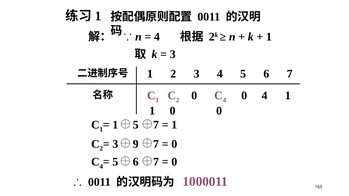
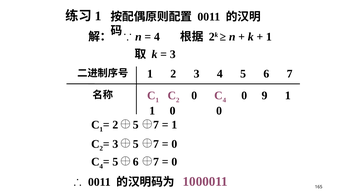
0 4: 4 -> 9 (265, 96)
1: 1 -> 2 (115, 125)
3 9: 9 -> 5 (136, 144)
